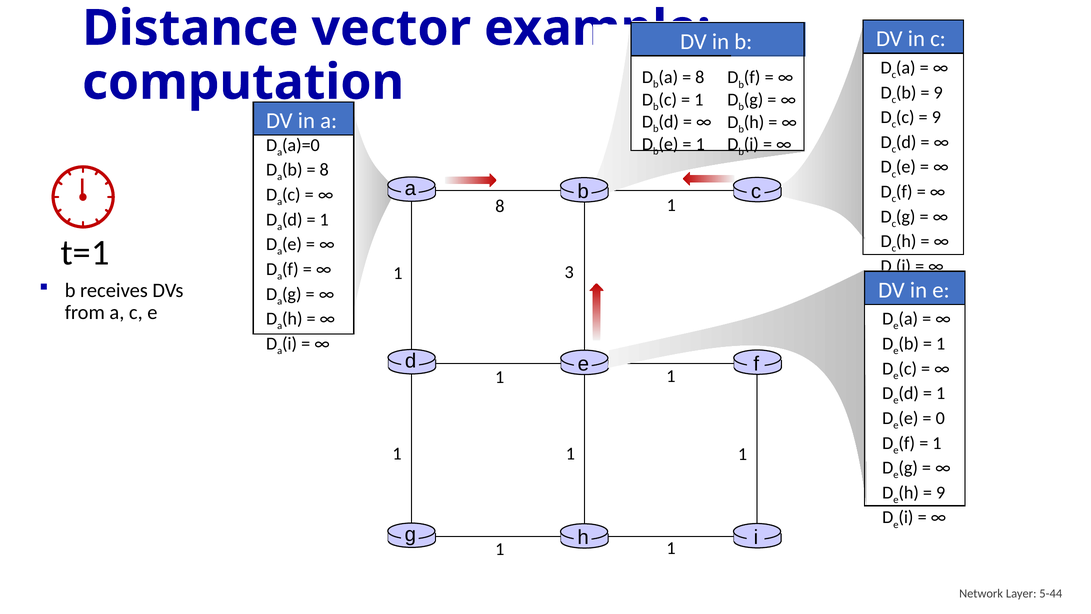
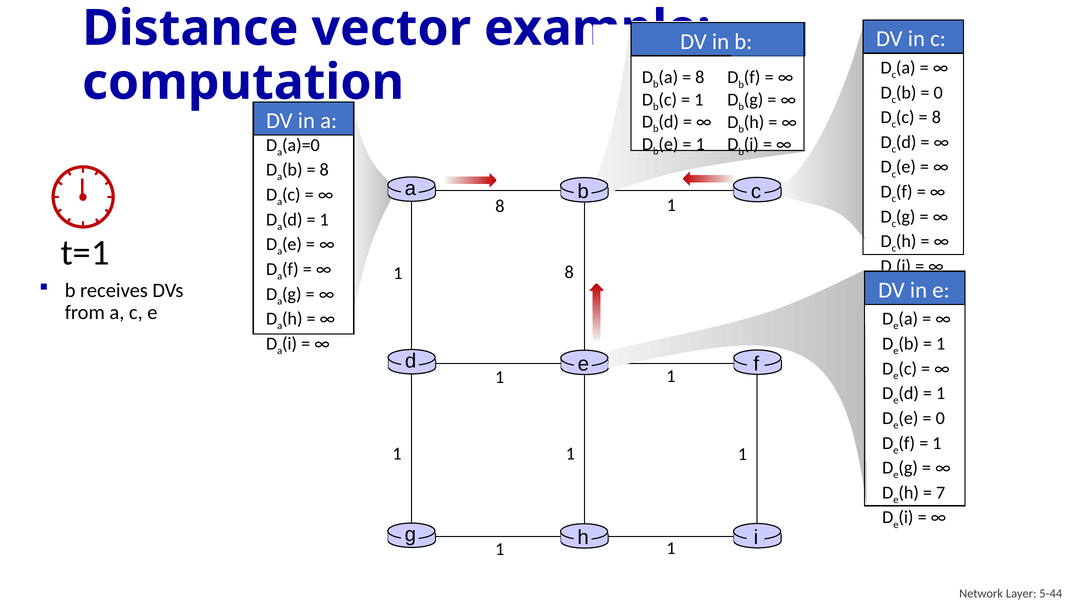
9: 9 -> 0 (938, 92)
9: 9 -> 8 (936, 117)
3: 3 -> 8 (569, 272)
9: 9 -> 7 (941, 492)
